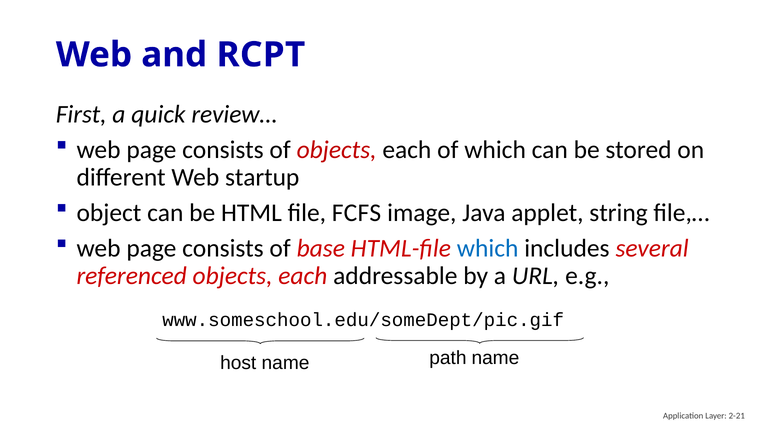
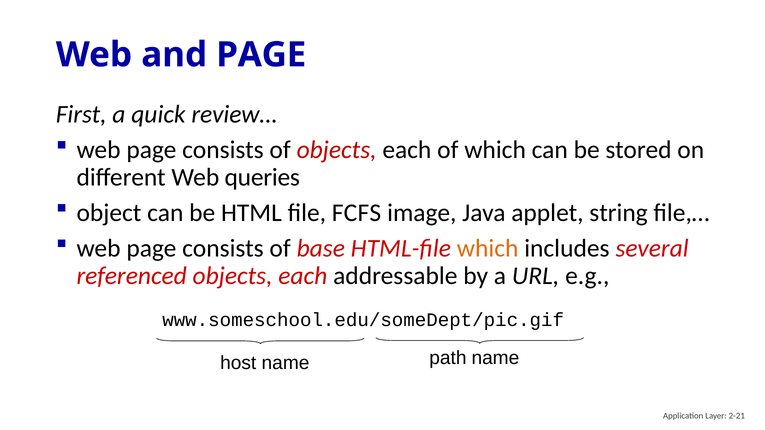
and RCPT: RCPT -> PAGE (261, 55)
startup: startup -> queries (262, 177)
which colour: blue -> orange (488, 248)
